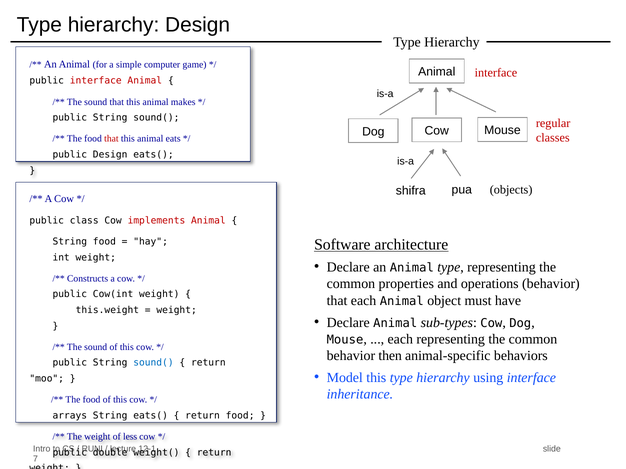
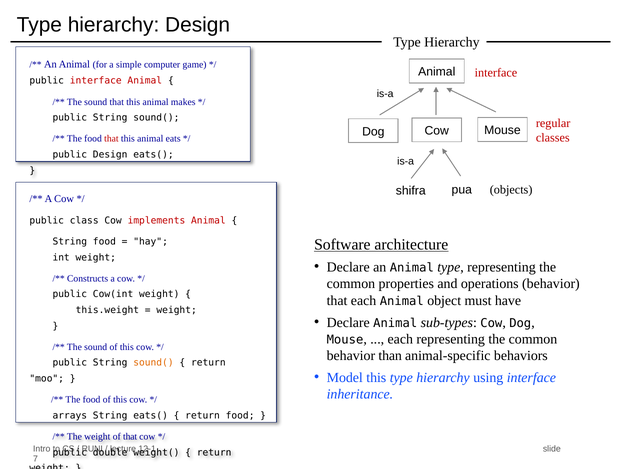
then: then -> than (390, 356)
sound( colour: blue -> orange (153, 363)
of less: less -> that (130, 437)
